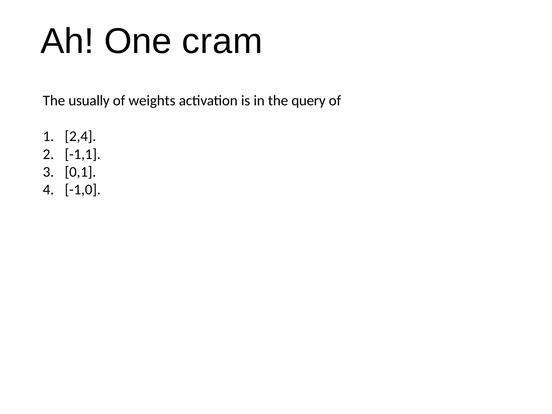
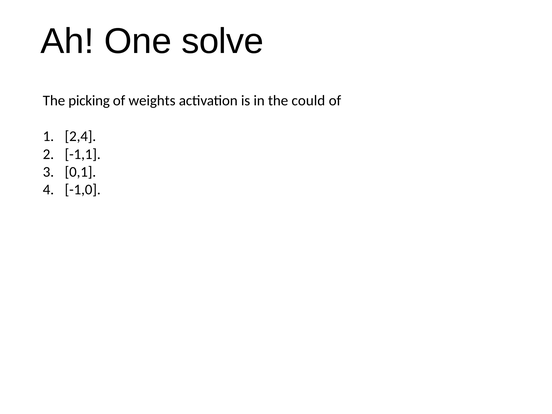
cram: cram -> solve (223, 41)
usually: usually -> picking (89, 101)
query: query -> could (308, 101)
